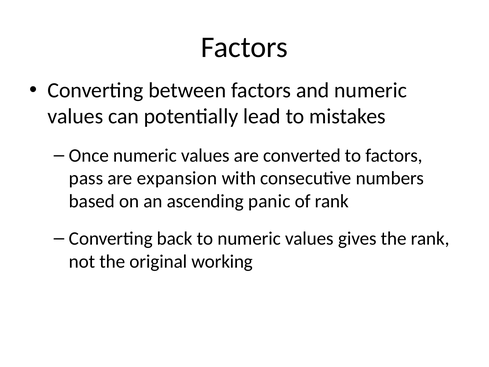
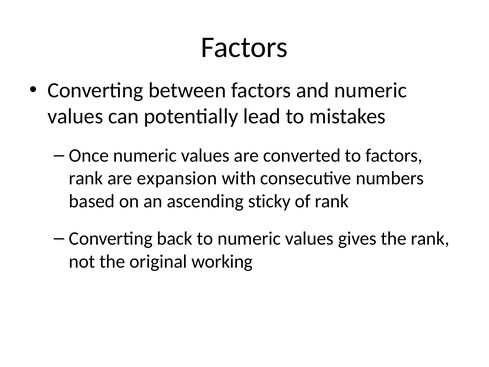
pass: pass -> rank (86, 178)
panic: panic -> sticky (269, 201)
